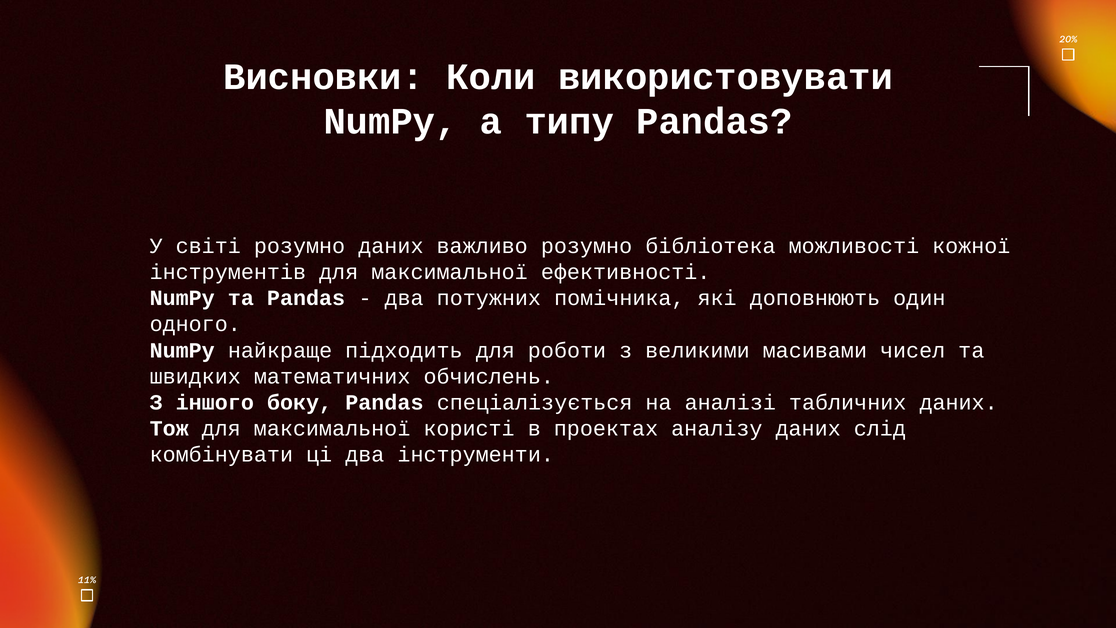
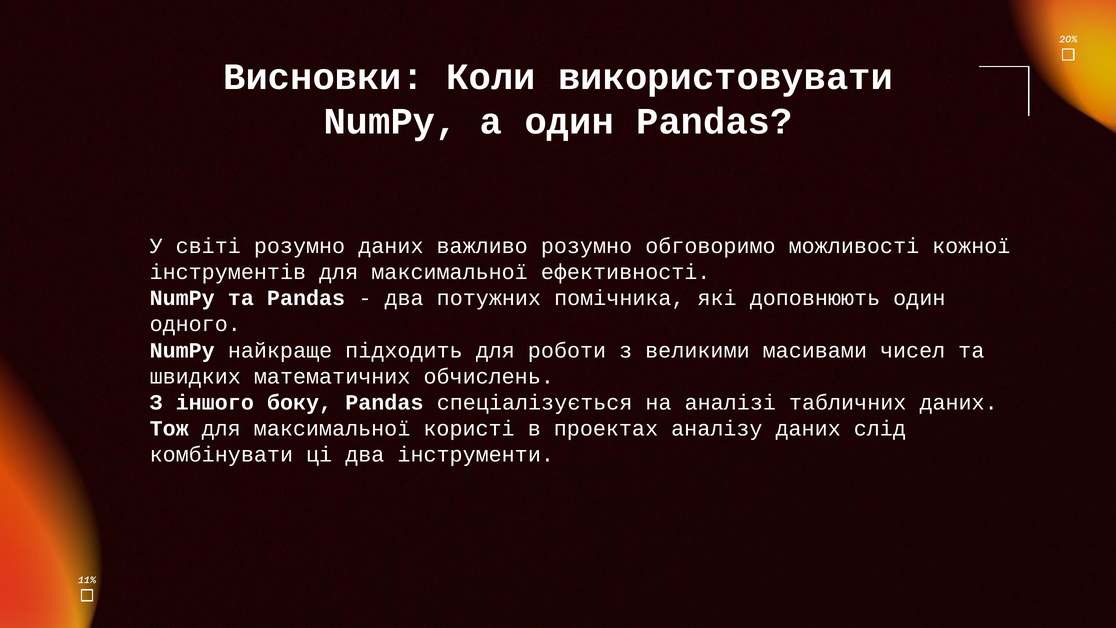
а типу: типу -> один (569, 122)
бібліотека: бібліотека -> обговоримо (710, 246)
